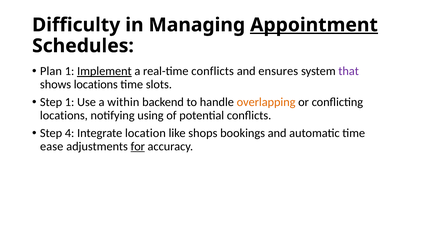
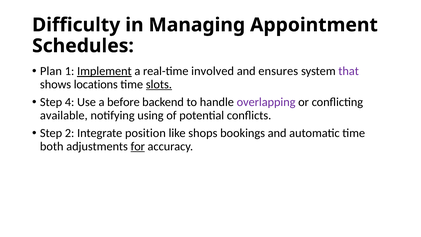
Appointment underline: present -> none (314, 25)
real-time conflicts: conflicts -> involved (213, 71)
slots underline: none -> present (159, 84)
Step 1: 1 -> 4 (70, 102)
within: within -> before (123, 102)
overlapping colour: orange -> purple (266, 102)
locations: locations -> available (64, 115)
4: 4 -> 2 (70, 133)
location: location -> position (145, 133)
ease: ease -> both (52, 146)
